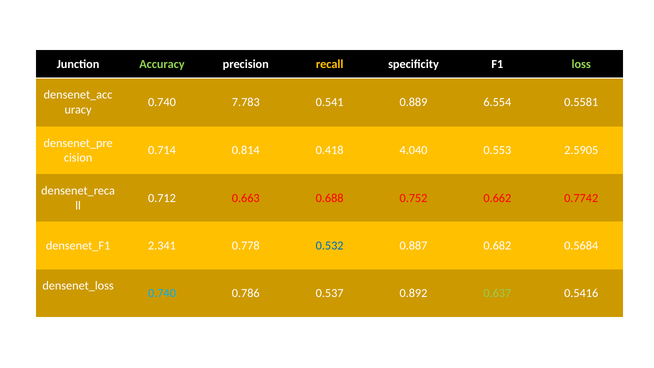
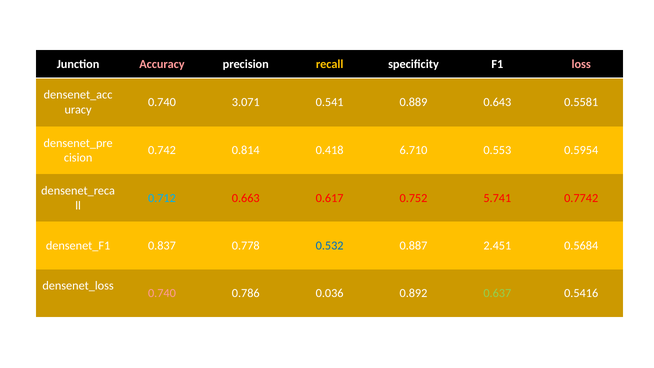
Accuracy colour: light green -> pink (162, 64)
loss colour: light green -> pink (581, 64)
7.783: 7.783 -> 3.071 (246, 102)
6.554: 6.554 -> 0.643 (497, 102)
0.714: 0.714 -> 0.742 (162, 150)
4.040: 4.040 -> 6.710 (413, 150)
2.5905: 2.5905 -> 0.5954 (581, 150)
0.712 colour: white -> light blue (162, 198)
0.688: 0.688 -> 0.617 (330, 198)
0.662: 0.662 -> 5.741 (497, 198)
2.341: 2.341 -> 0.837 (162, 246)
0.682: 0.682 -> 2.451 (497, 246)
0.740 colour: light blue -> pink (162, 293)
0.537: 0.537 -> 0.036 (330, 293)
